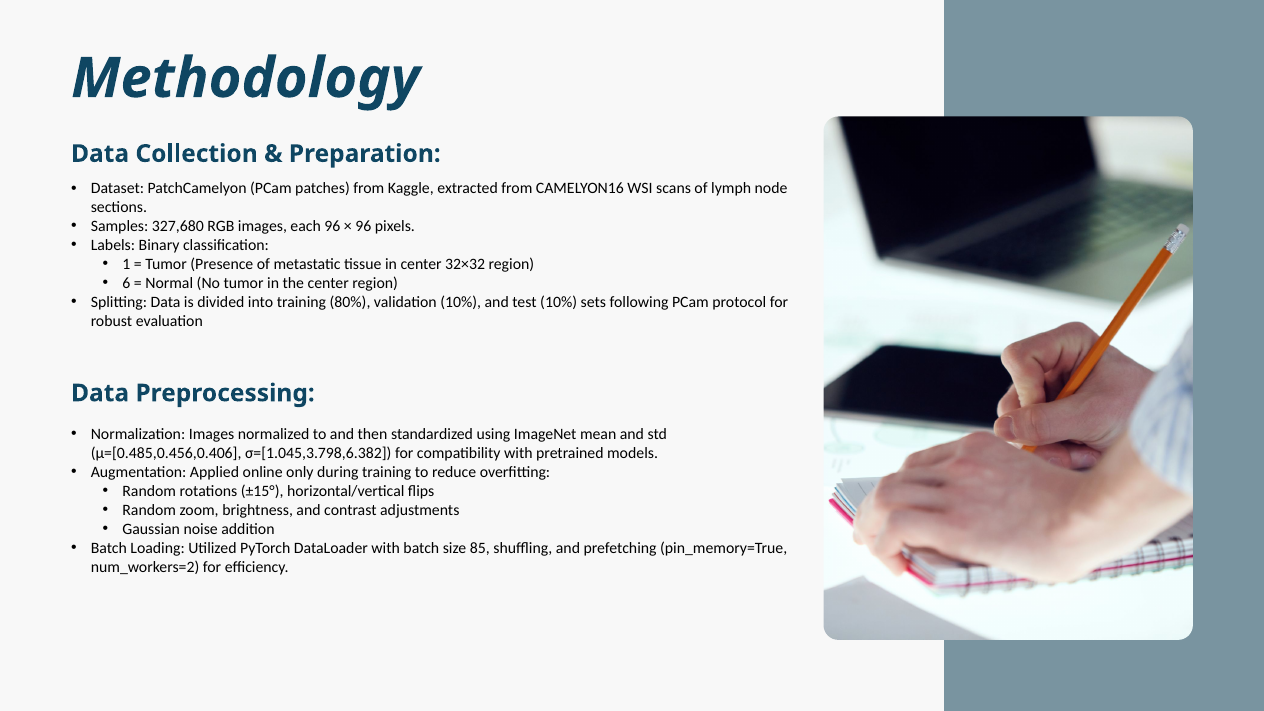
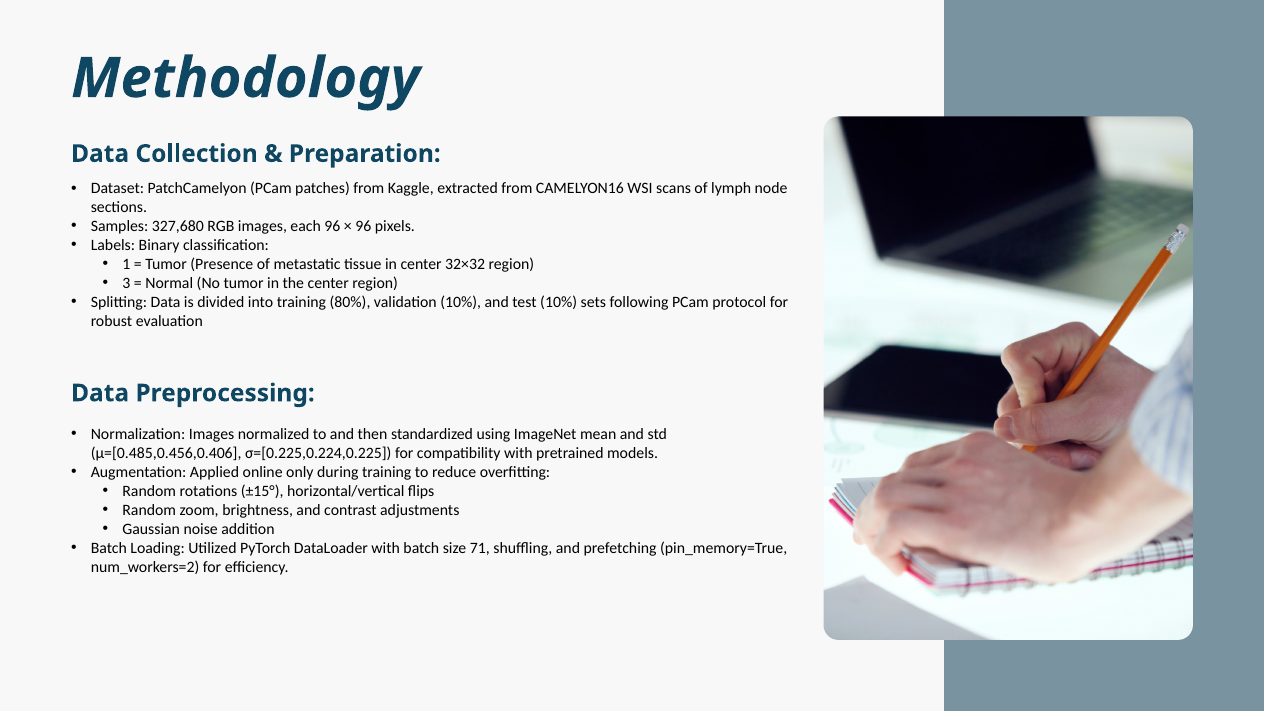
6: 6 -> 3 (126, 283)
σ=[1.045,3.798,6.382: σ=[1.045,3.798,6.382 -> σ=[0.225,0.224,0.225 (318, 453)
85: 85 -> 71 (480, 548)
